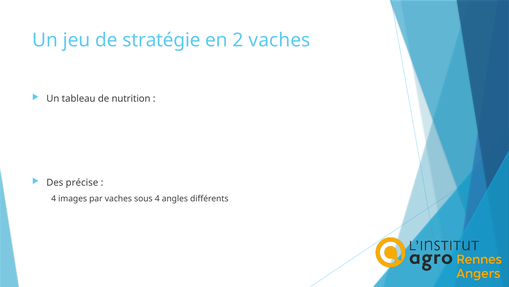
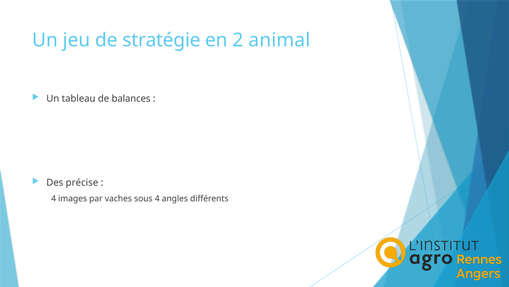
2 vaches: vaches -> animal (279, 40)
nutrition: nutrition -> balances (131, 99)
